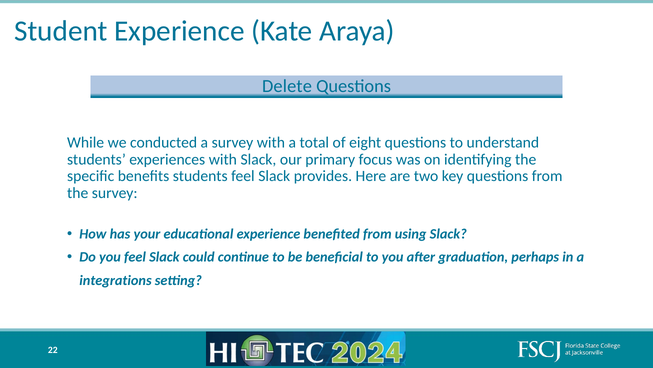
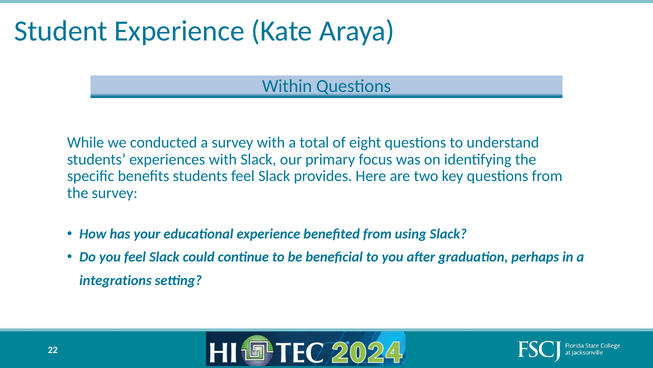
Delete: Delete -> Within (287, 86)
